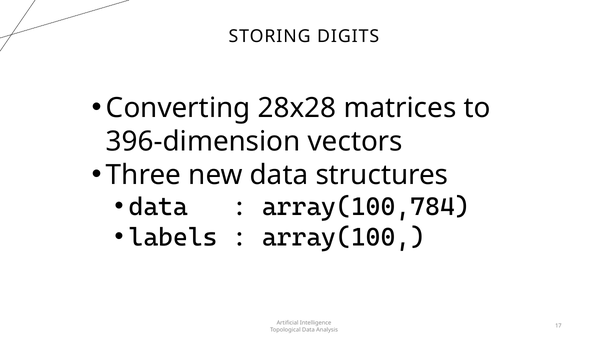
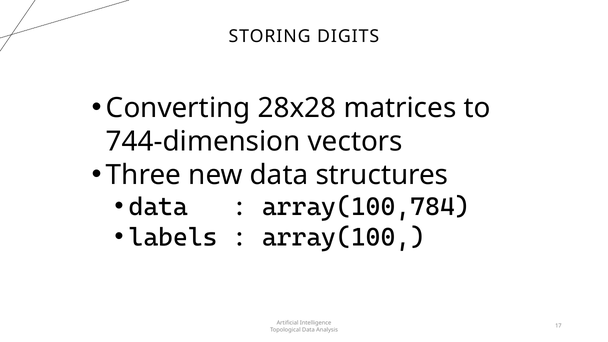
396-dimension: 396-dimension -> 744-dimension (203, 142)
